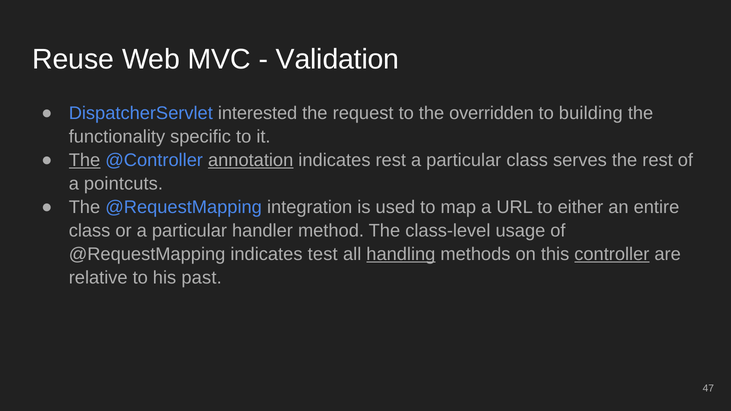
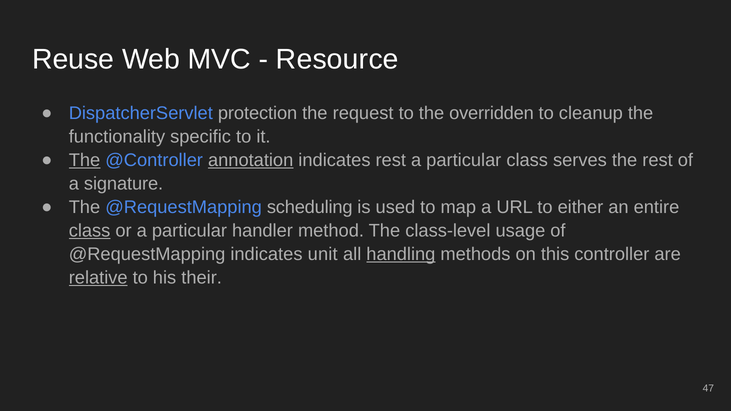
Validation: Validation -> Resource (337, 59)
interested: interested -> protection (258, 113)
building: building -> cleanup (591, 113)
pointcuts: pointcuts -> signature (124, 184)
integration: integration -> scheduling (310, 207)
class underline: none -> present (90, 231)
test: test -> unit (323, 254)
controller underline: present -> none (612, 254)
relative underline: none -> present (98, 278)
past: past -> their (202, 278)
